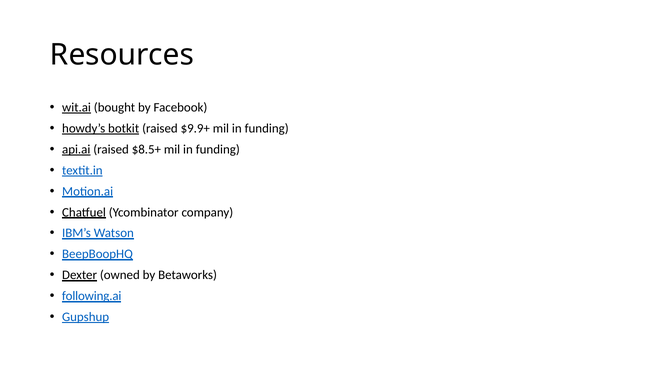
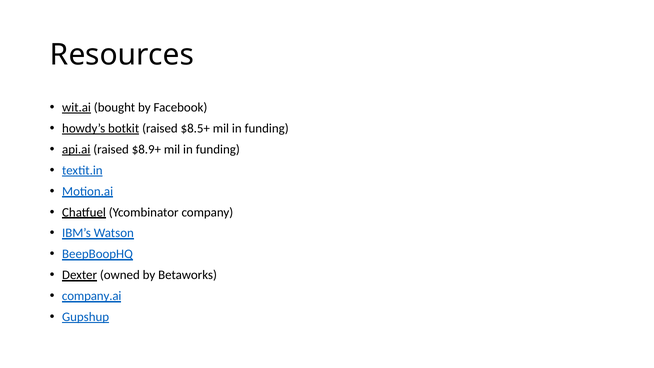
$9.9+: $9.9+ -> $8.5+ (195, 128)
$8.5+: $8.5+ -> $8.9+ (146, 149)
following.ai: following.ai -> company.ai (92, 296)
